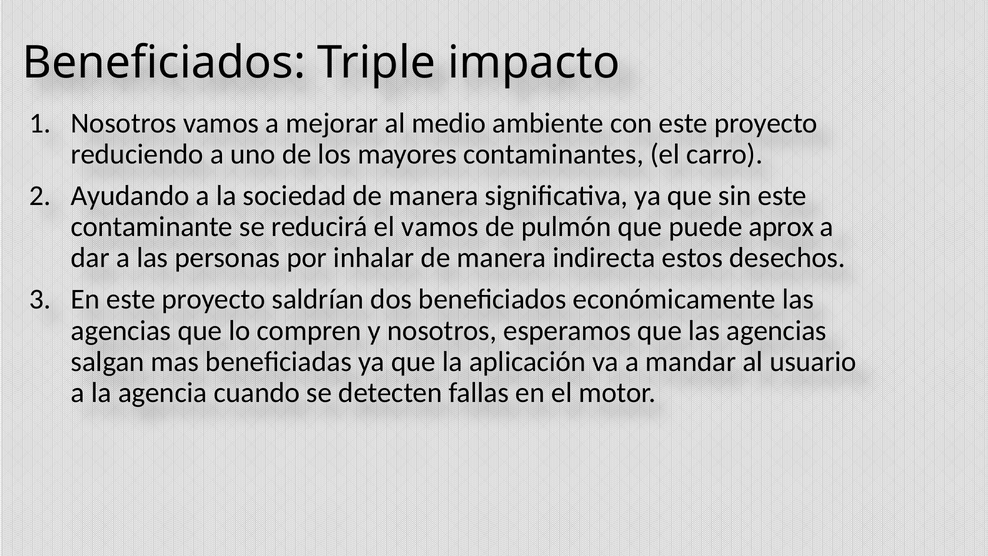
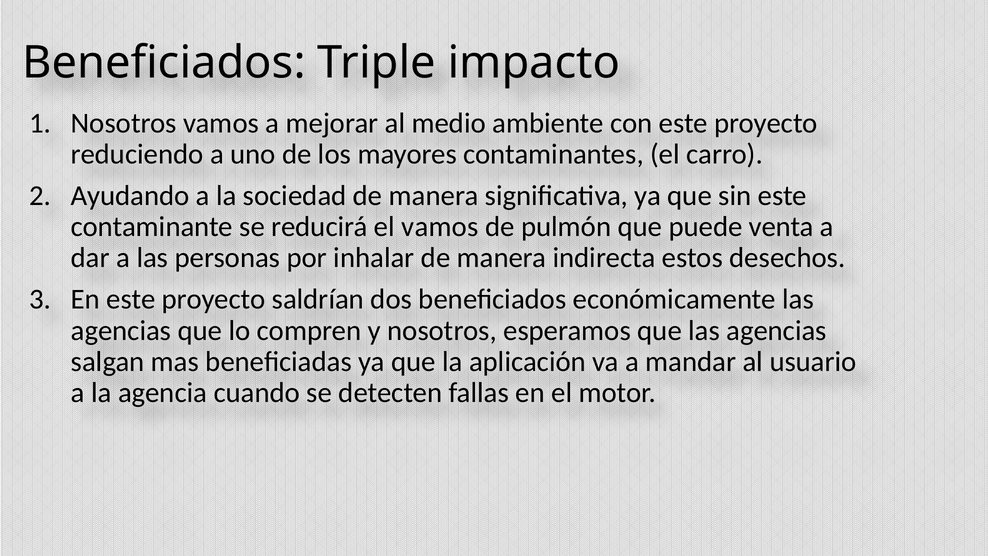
aprox: aprox -> venta (781, 227)
